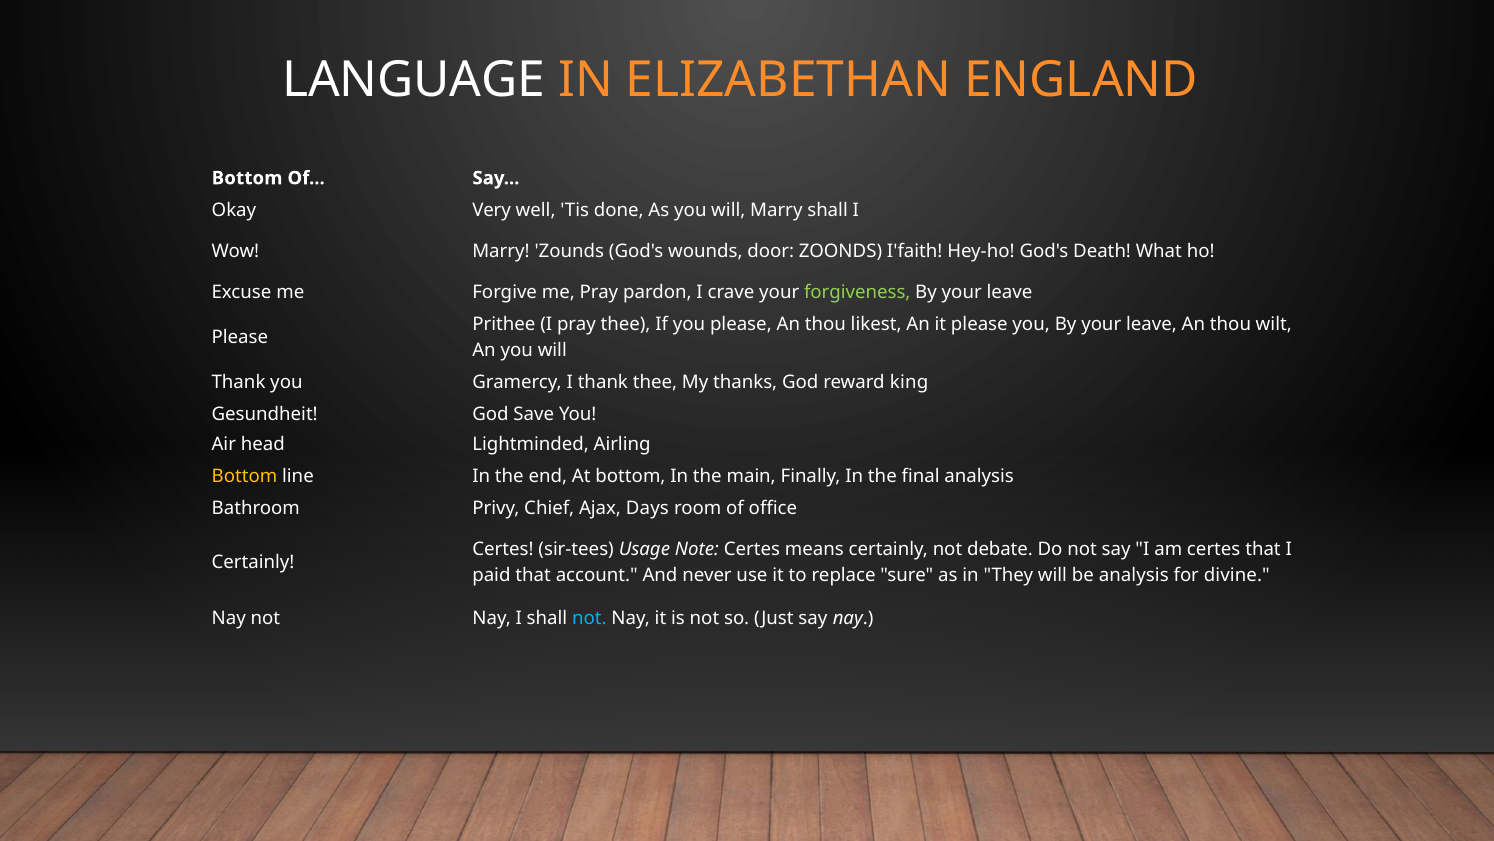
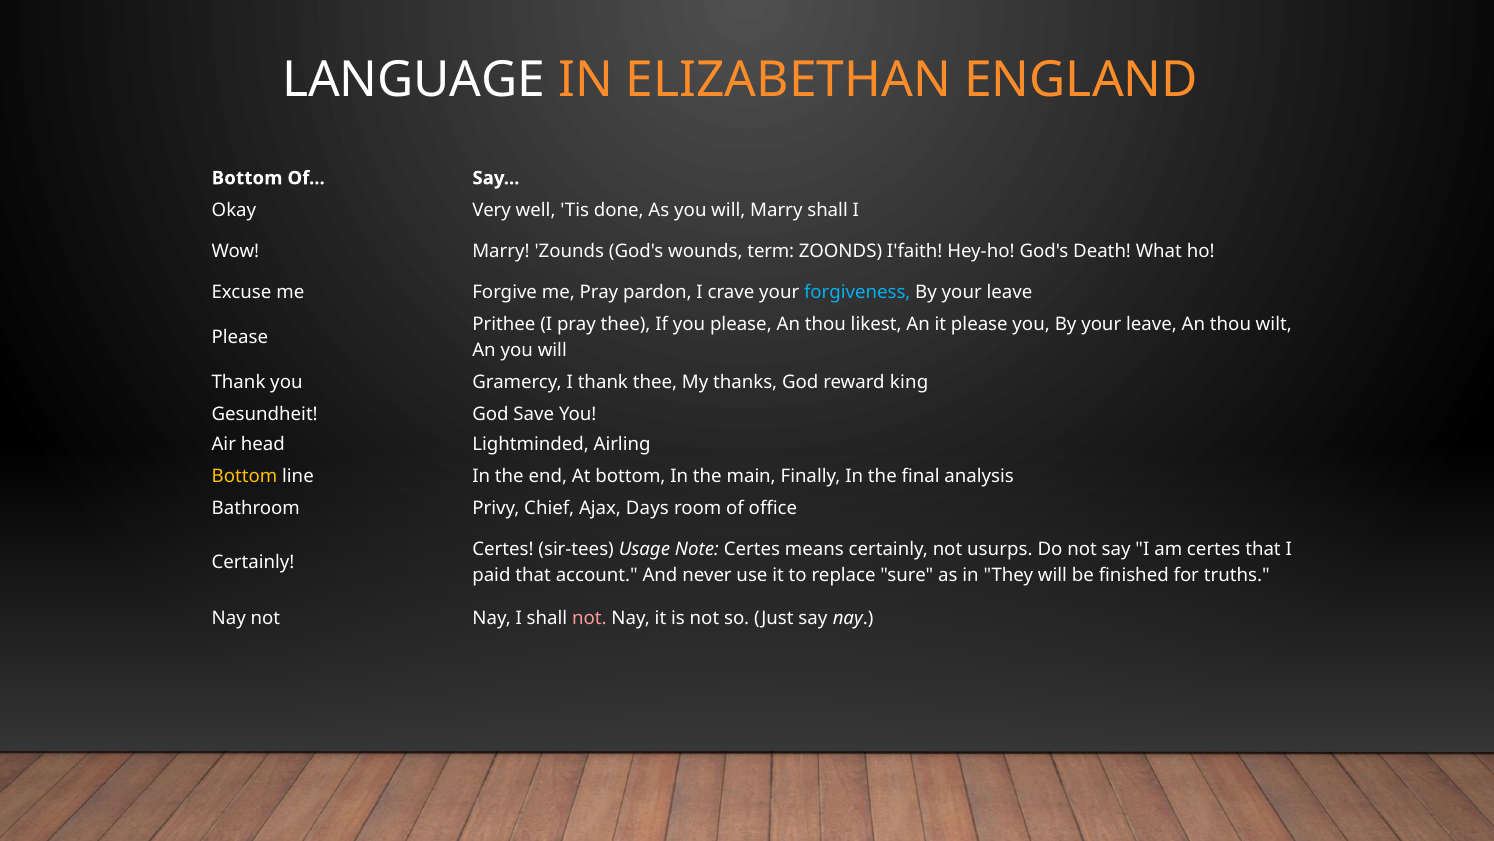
door: door -> term (771, 251)
forgiveness colour: light green -> light blue (857, 292)
debate: debate -> usurps (1000, 549)
be analysis: analysis -> finished (1134, 575)
divine: divine -> truths (1237, 575)
not colour: light blue -> pink (589, 618)
